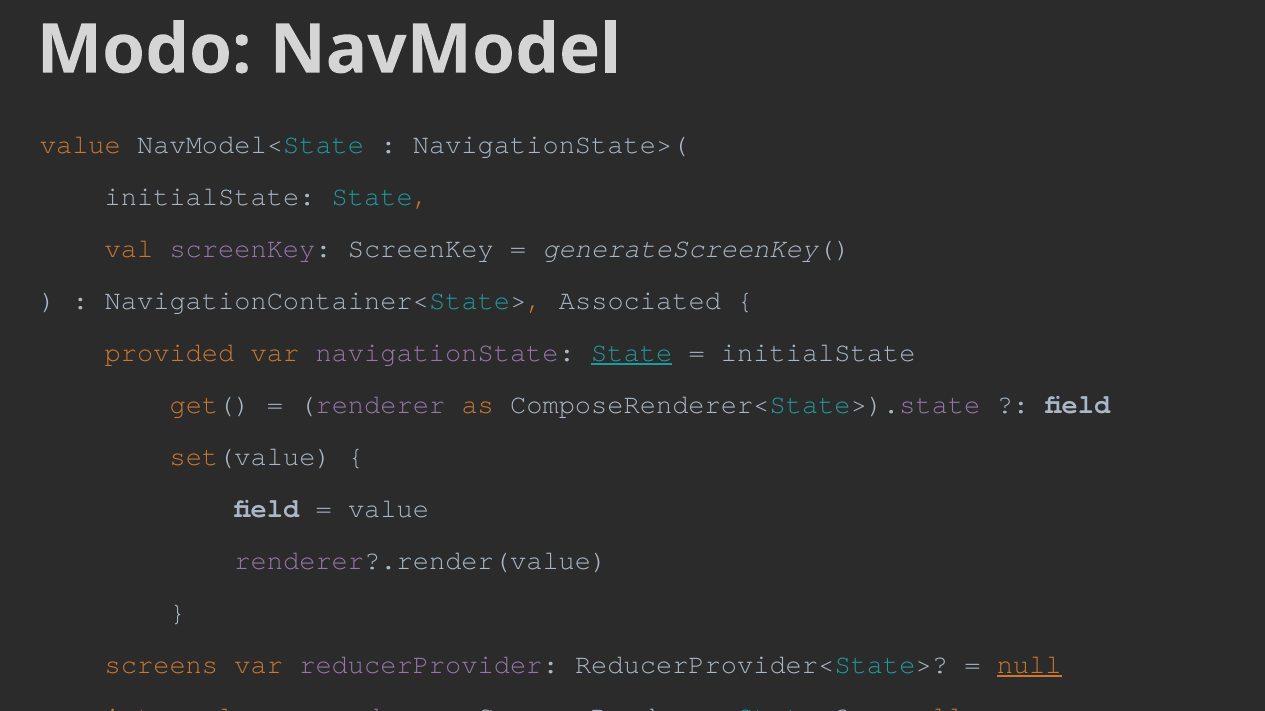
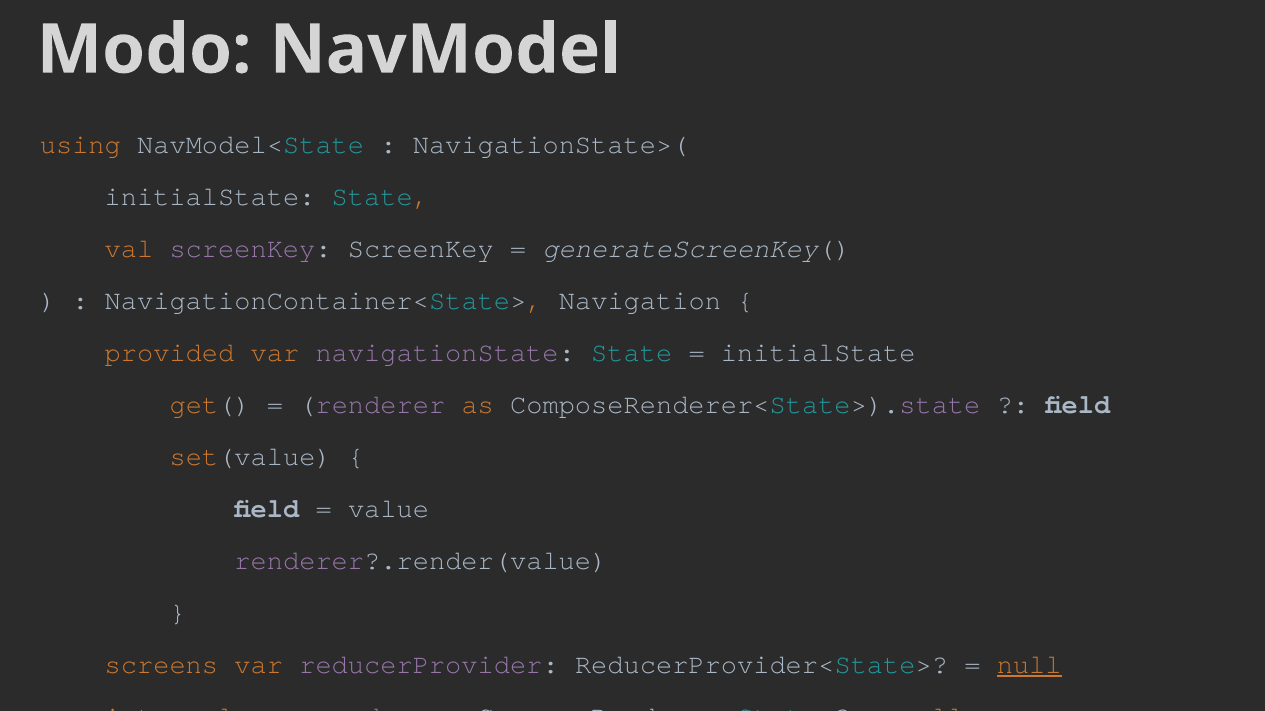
value: value -> using (80, 144)
Associated: Associated -> Navigation (640, 301)
State underline: present -> none (632, 353)
